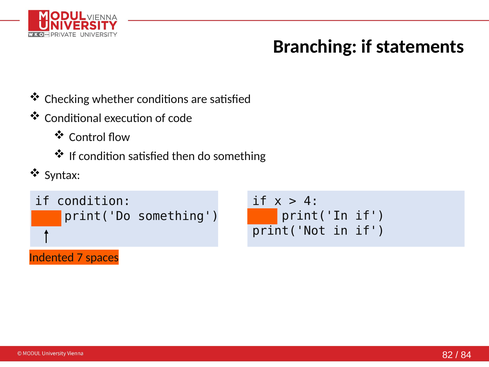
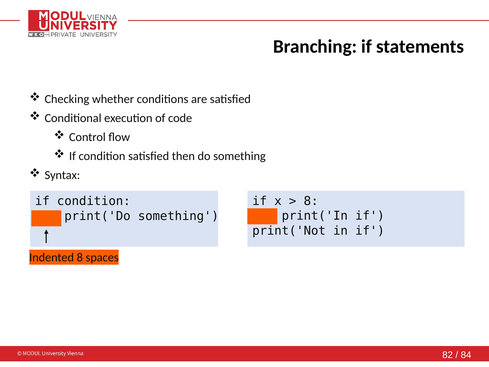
4: 4 -> 8 (311, 201)
Indented 7: 7 -> 8 (80, 257)
